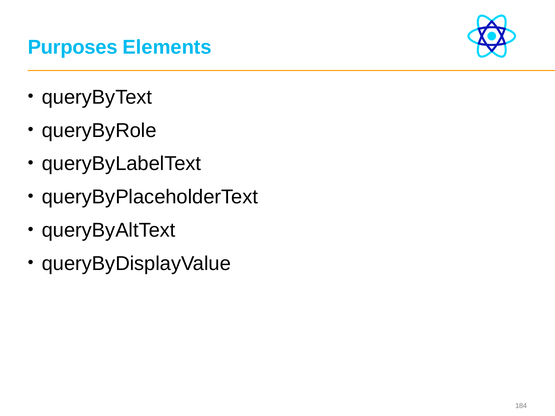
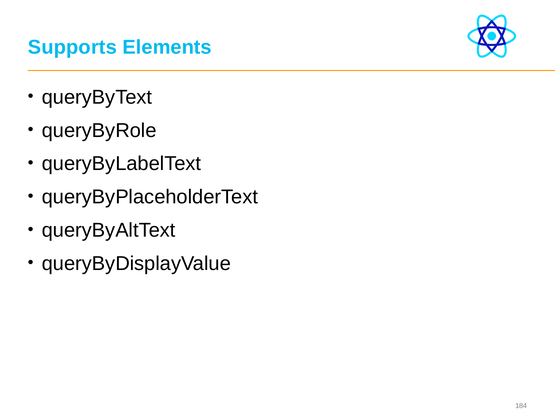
Purposes: Purposes -> Supports (72, 47)
